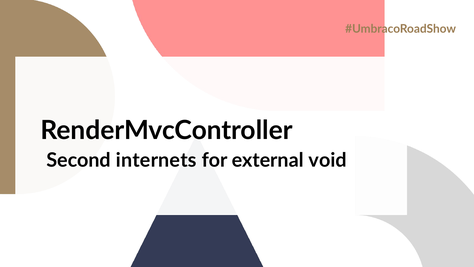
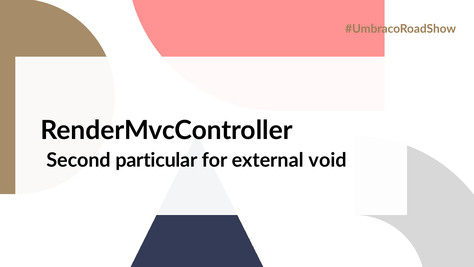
internets: internets -> particular (156, 160)
